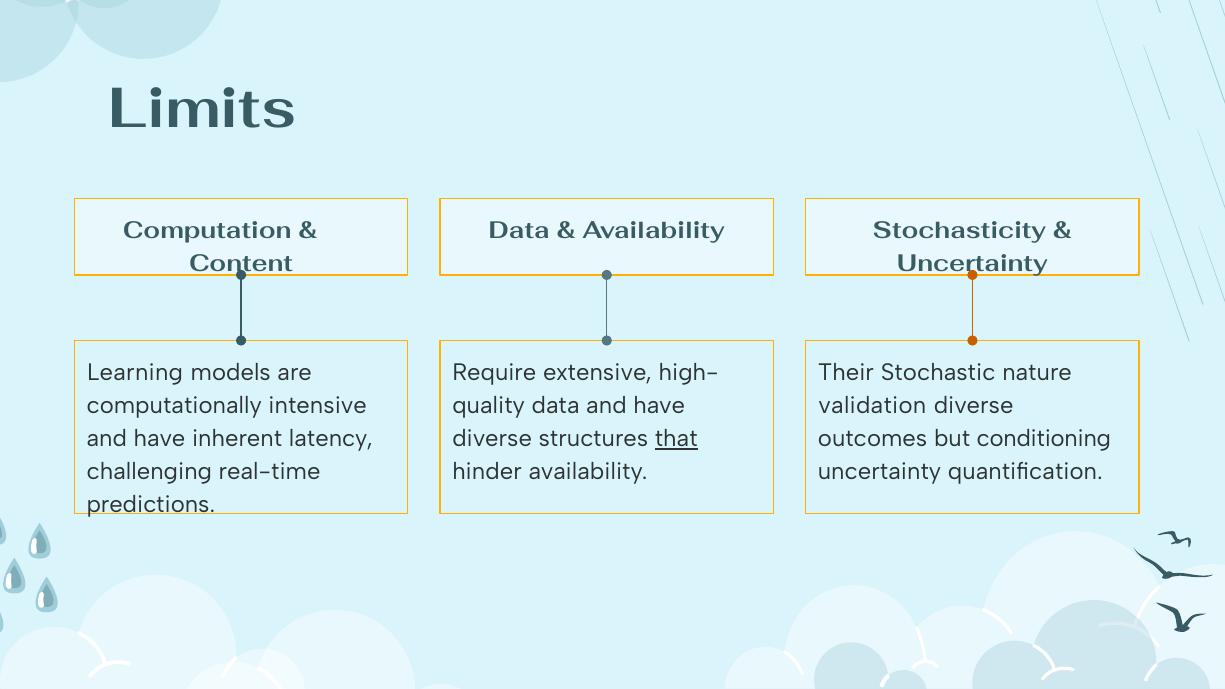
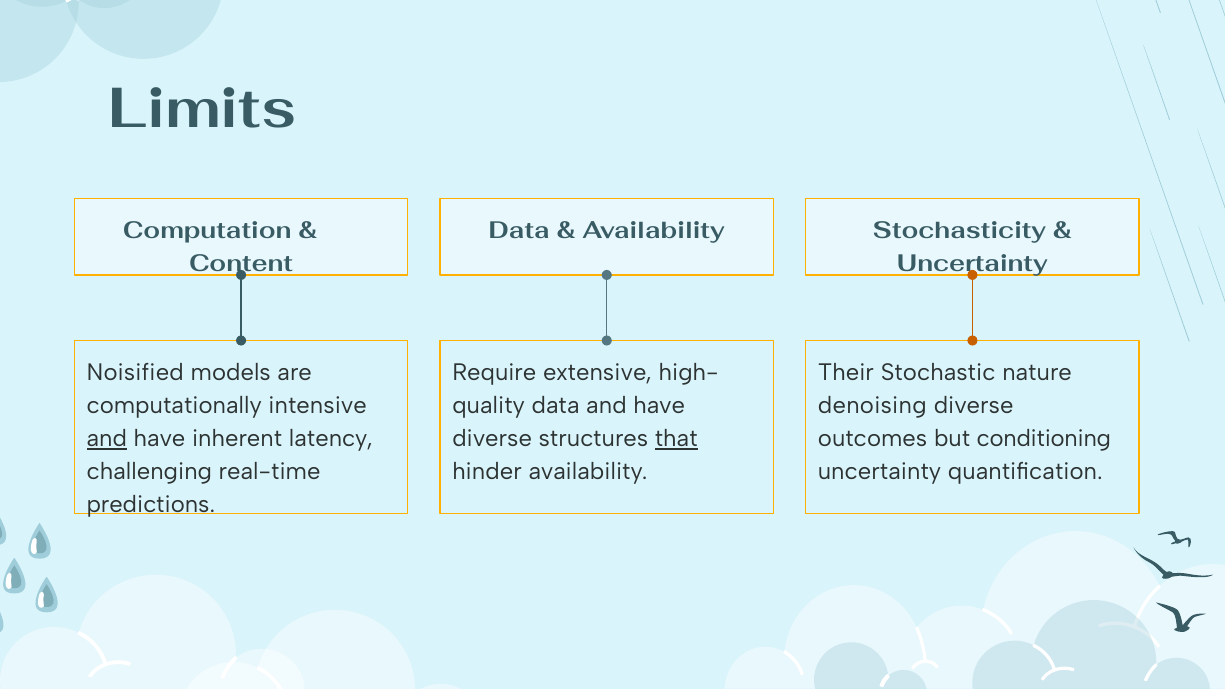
Learning: Learning -> Noisified (135, 373)
validation: validation -> denoising (872, 406)
and underline: none -> present (107, 439)
